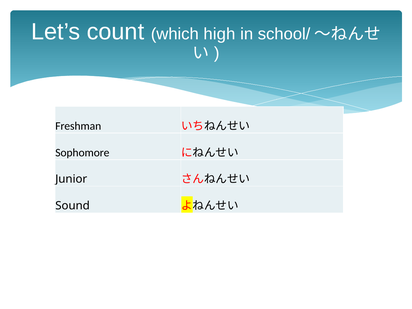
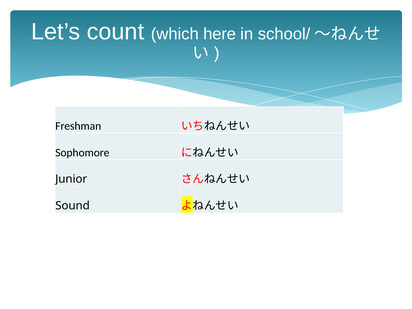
high: high -> here (220, 34)
